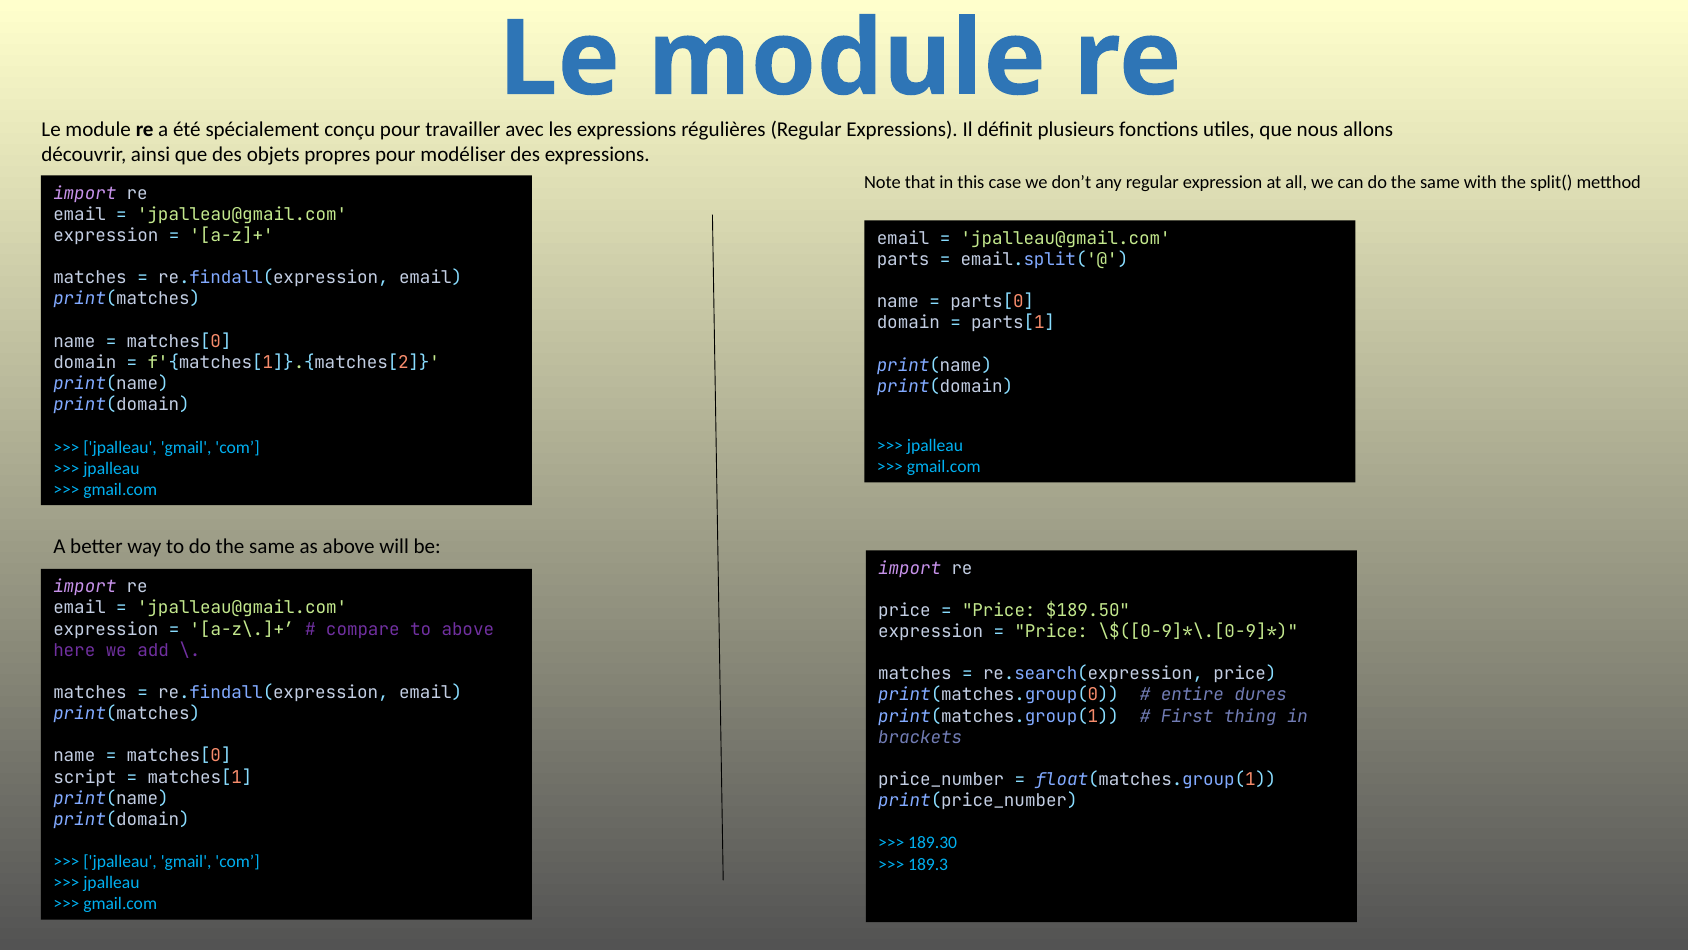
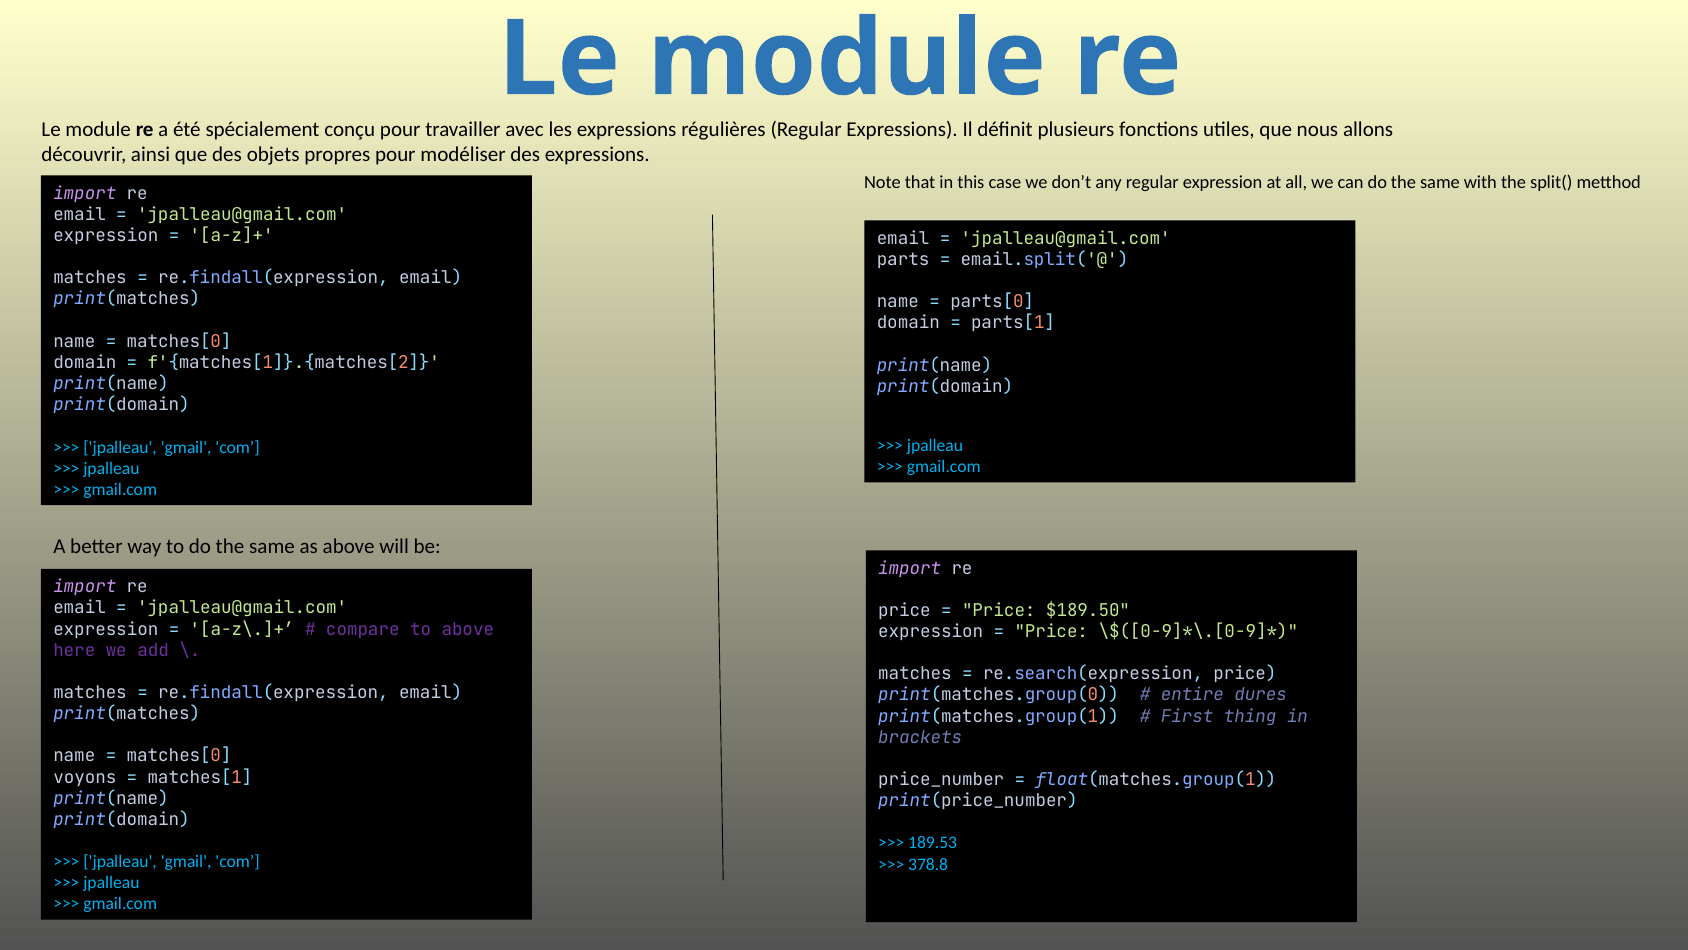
script: script -> voyons (85, 777)
189.30: 189.30 -> 189.53 (933, 843)
189.3: 189.3 -> 378.8 (928, 864)
